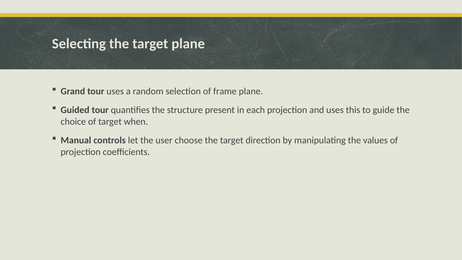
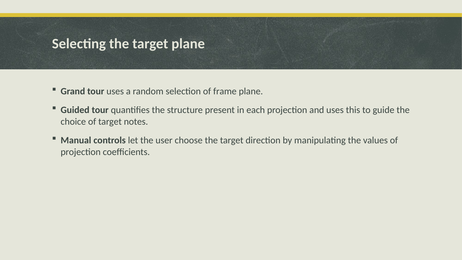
when: when -> notes (136, 122)
